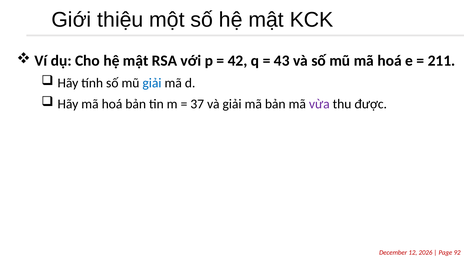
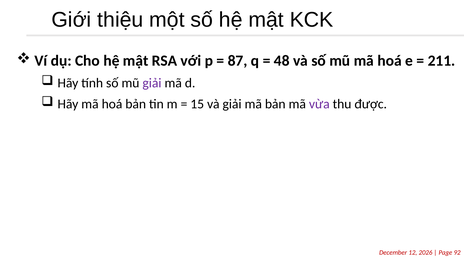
42: 42 -> 87 (238, 61)
43: 43 -> 48 (282, 61)
giải colour: blue -> purple (152, 83)
37: 37 -> 15 (197, 104)
